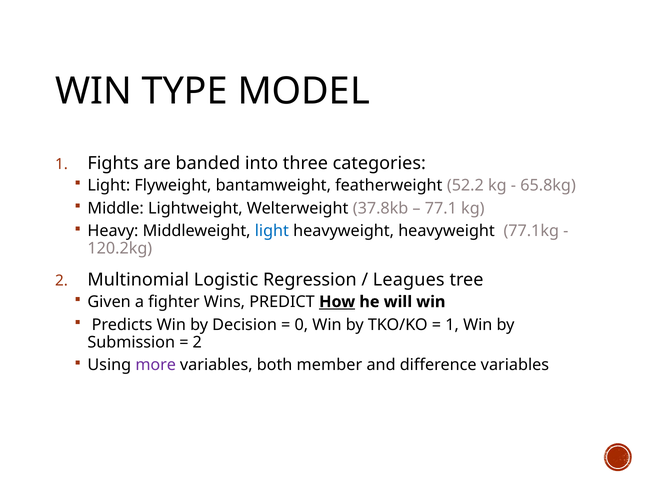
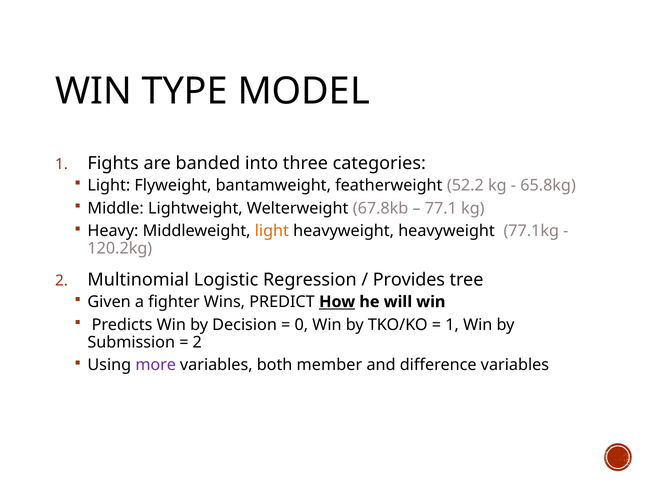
37.8kb: 37.8kb -> 67.8kb (381, 208)
light colour: blue -> orange (272, 231)
Leagues: Leagues -> Provides (409, 280)
